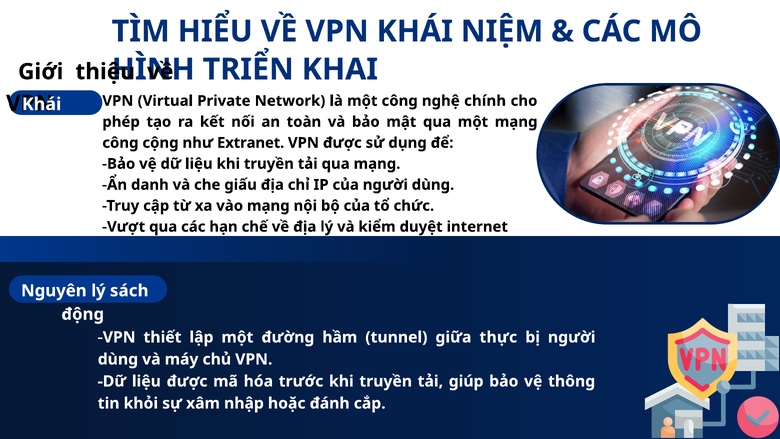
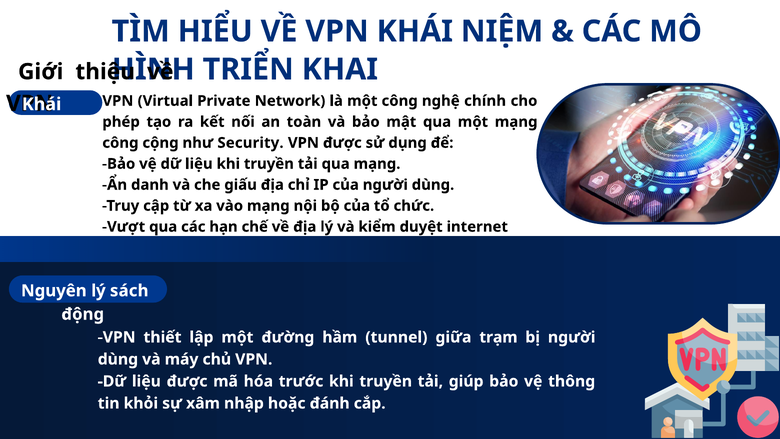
Extranet: Extranet -> Security (250, 143)
thực: thực -> trạm (498, 337)
